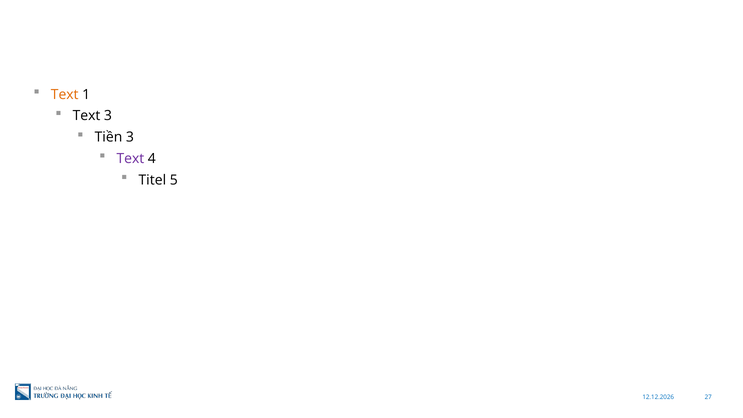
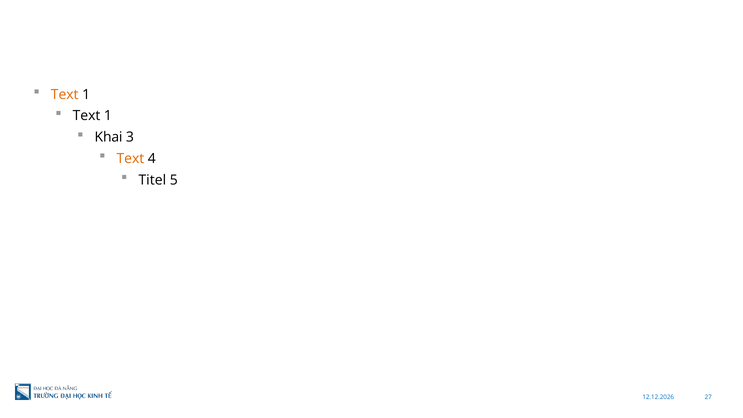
3: 3 -> 1 (108, 116)
Tiền: Tiền -> Khai (109, 137)
Text colour: purple -> orange (130, 159)
